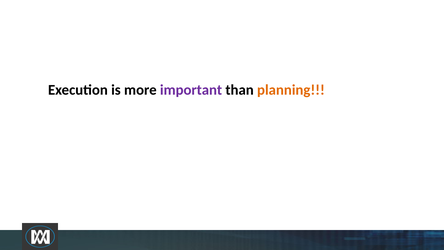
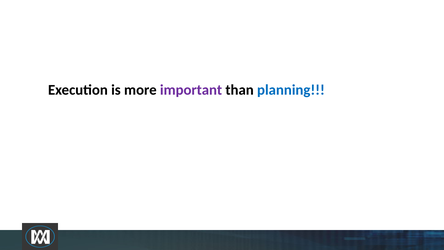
planning colour: orange -> blue (291, 90)
